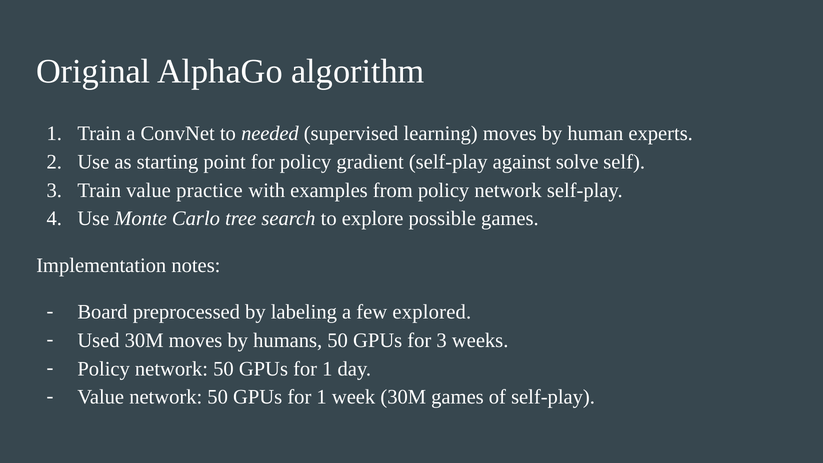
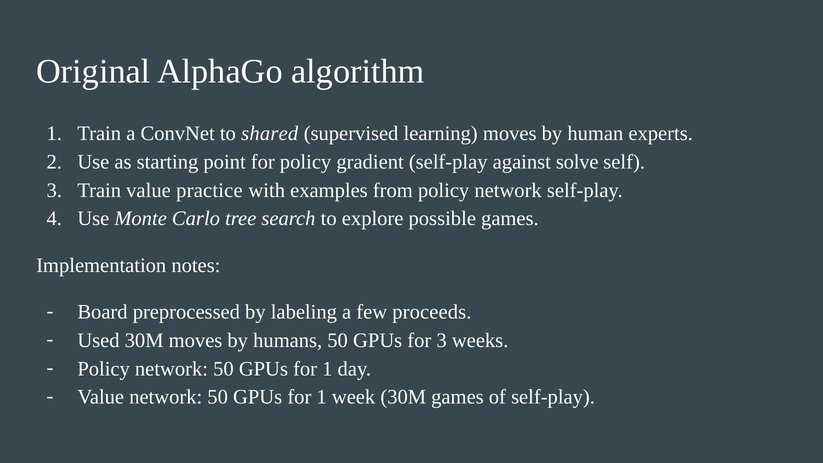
needed: needed -> shared (270, 134)
explored: explored -> proceeds (432, 312)
